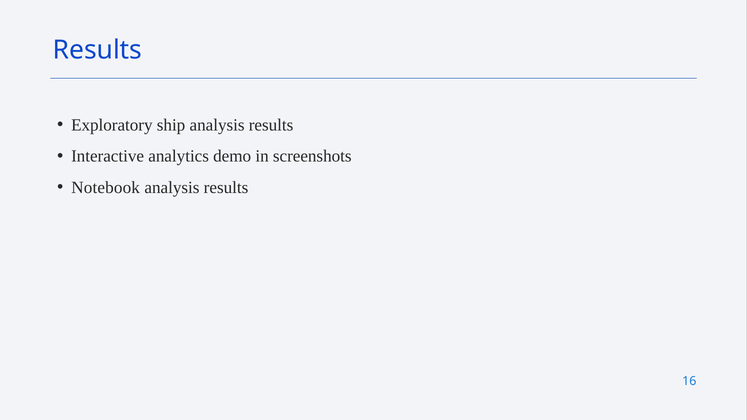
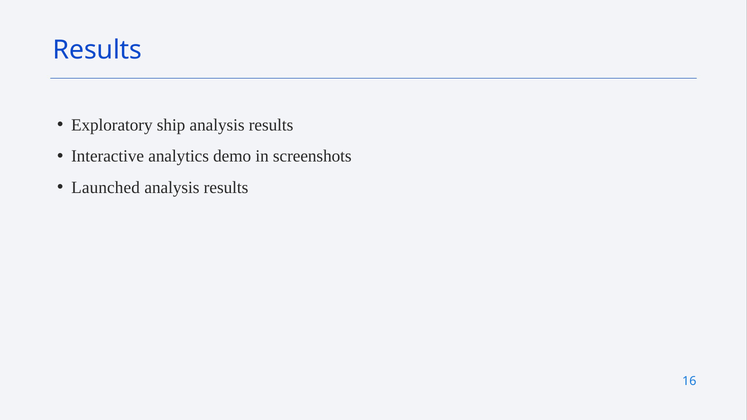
Notebook: Notebook -> Launched (106, 188)
